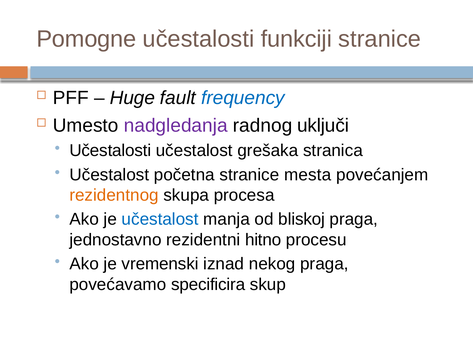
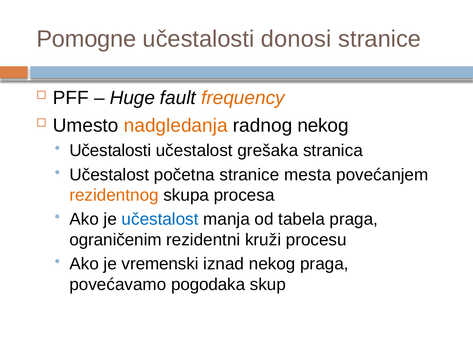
funkciji: funkciji -> donosi (296, 39)
frequency colour: blue -> orange (243, 98)
nadgledanja colour: purple -> orange (176, 125)
radnog uključi: uključi -> nekog (323, 125)
bliskoj: bliskoj -> tabela (302, 219)
jednostavno: jednostavno -> ograničenim (116, 240)
hitno: hitno -> kruži (263, 240)
specificira: specificira -> pogodaka (208, 284)
